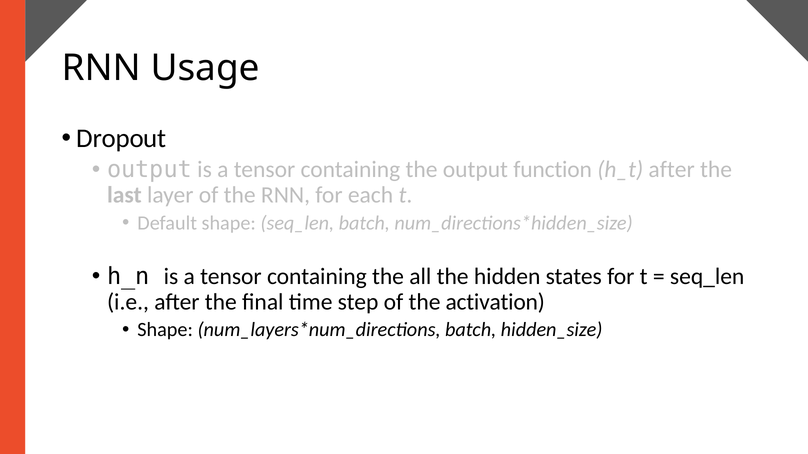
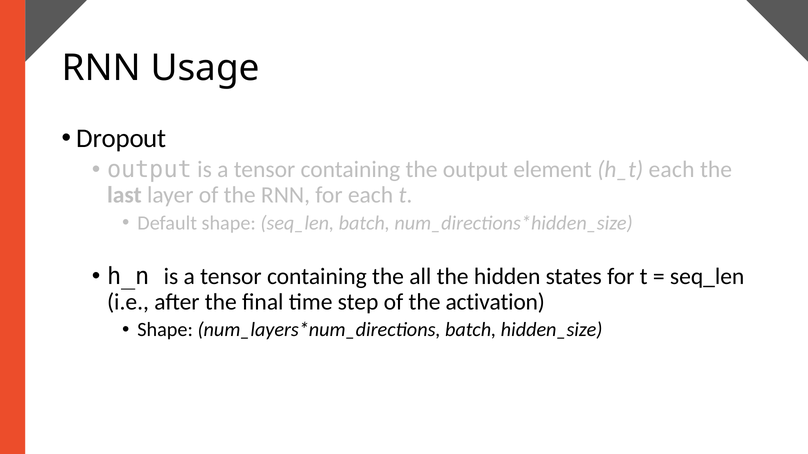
function: function -> element (553, 170)
h_t after: after -> each (672, 170)
